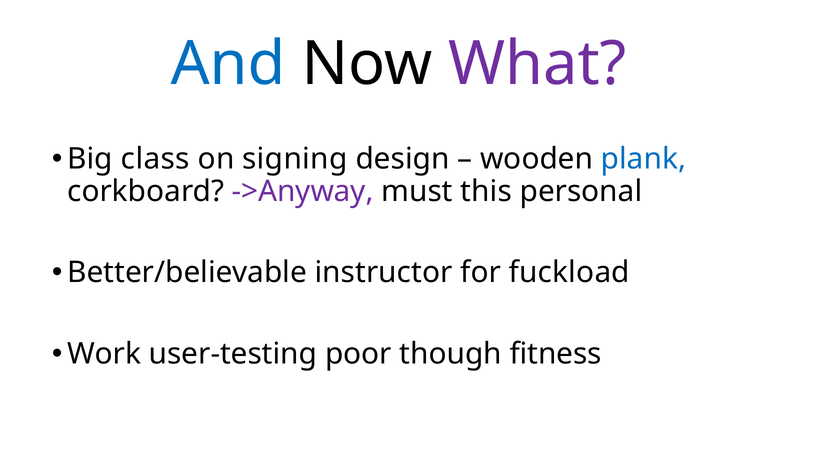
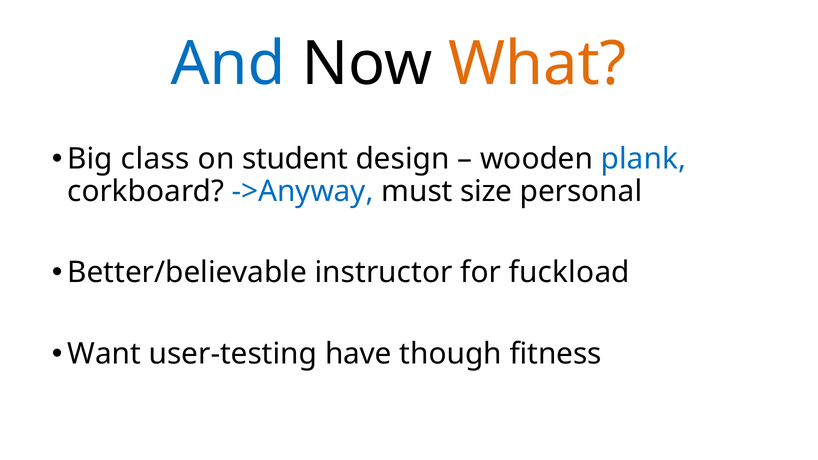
What colour: purple -> orange (537, 64)
signing: signing -> student (295, 159)
->Anyway colour: purple -> blue (303, 191)
this: this -> size (486, 191)
Work: Work -> Want (104, 354)
poor: poor -> have (358, 354)
